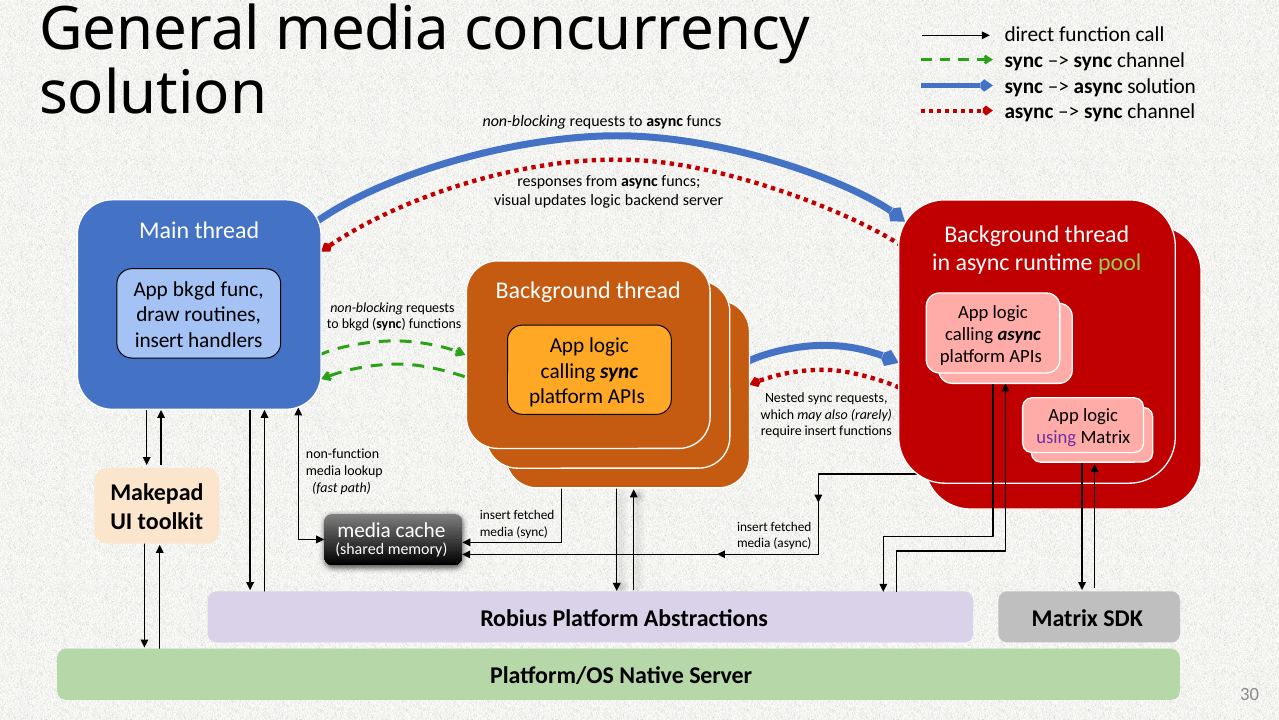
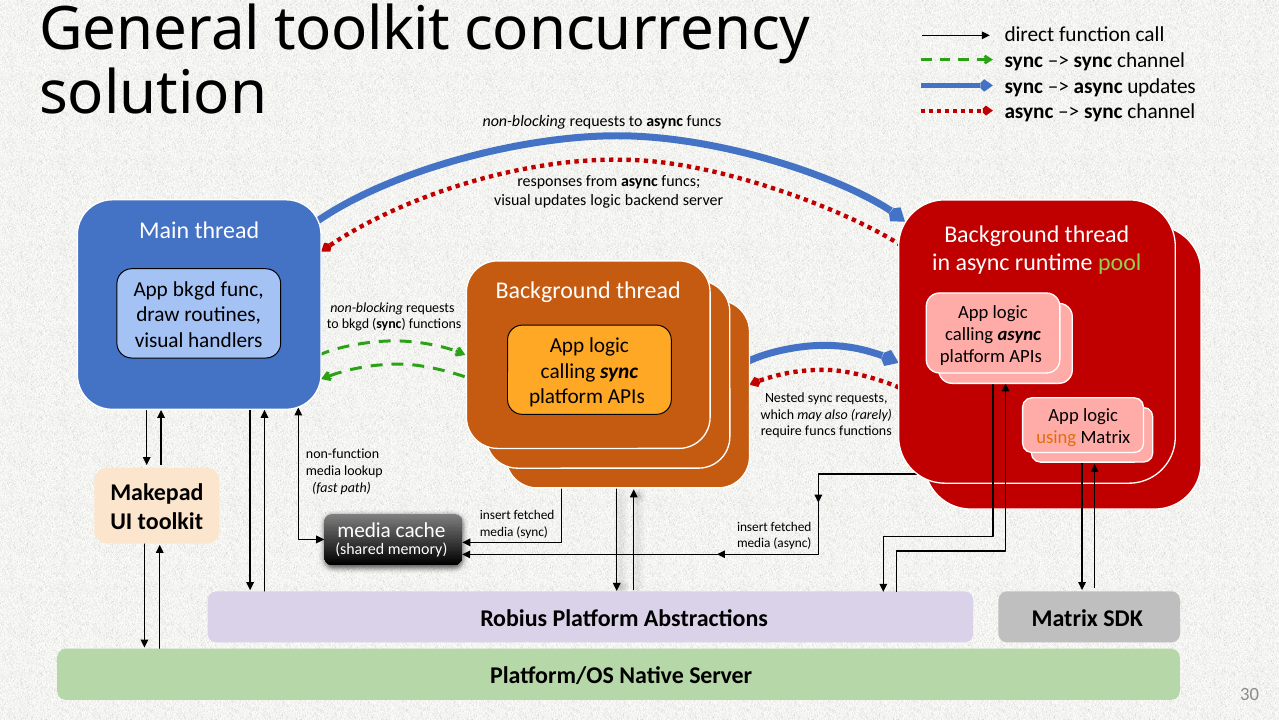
General media: media -> toolkit (362, 29)
async solution: solution -> updates (1162, 86)
insert: insert -> visual (159, 340)
require insert: insert -> funcs (820, 431)
using colour: purple -> orange (1056, 437)
